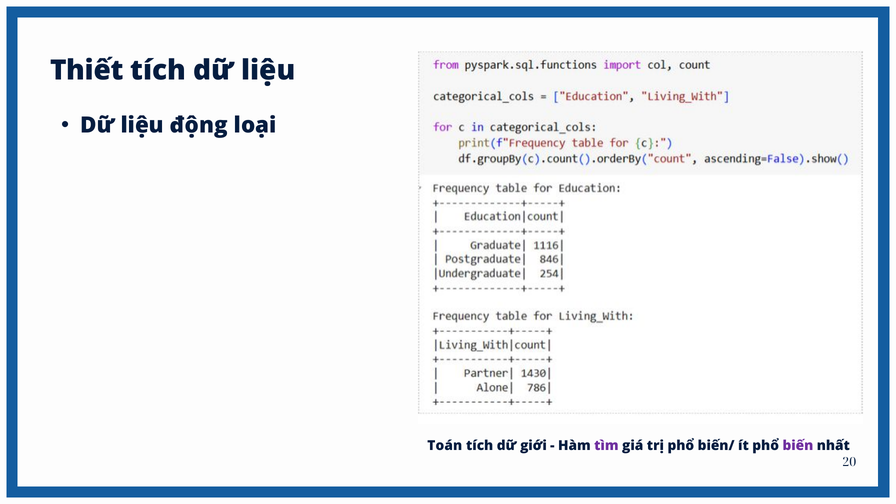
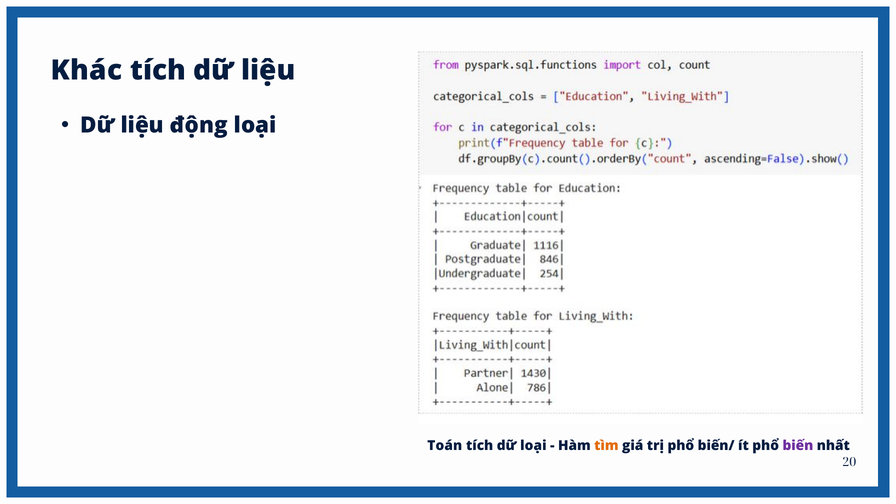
Thiết: Thiết -> Khác (87, 71)
dữ giới: giới -> loại (533, 446)
tìm colour: purple -> orange (606, 446)
